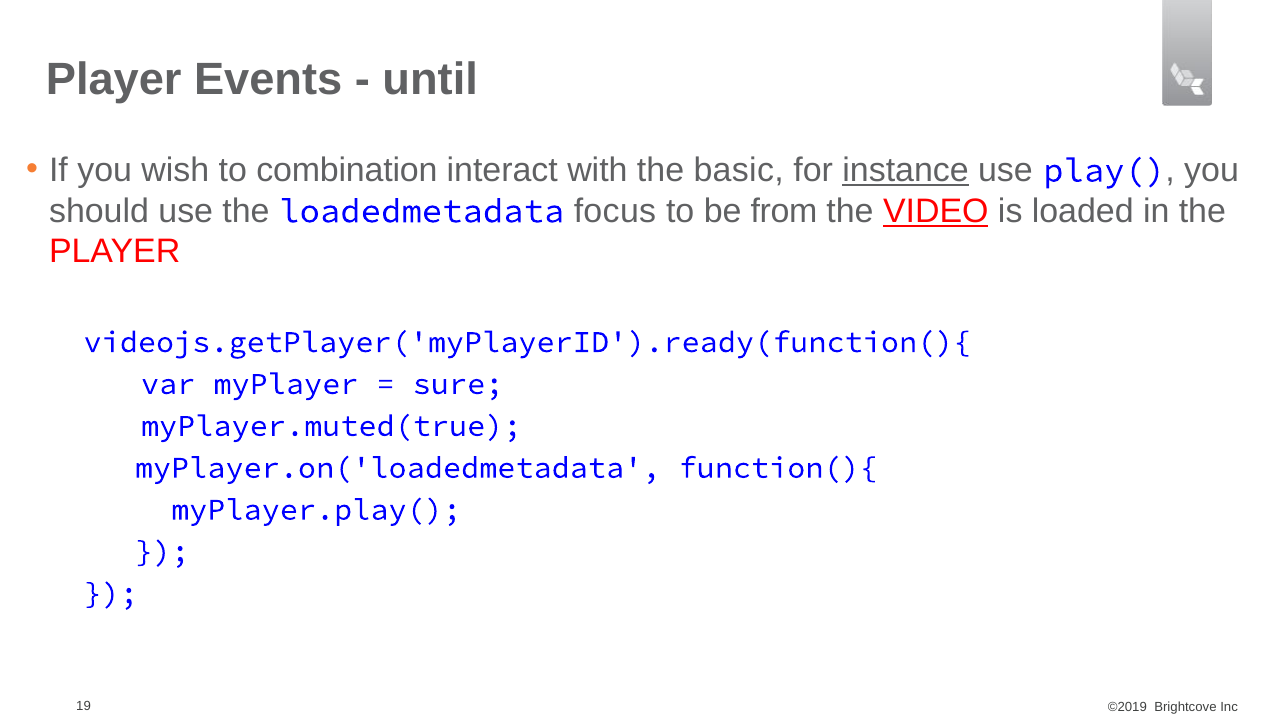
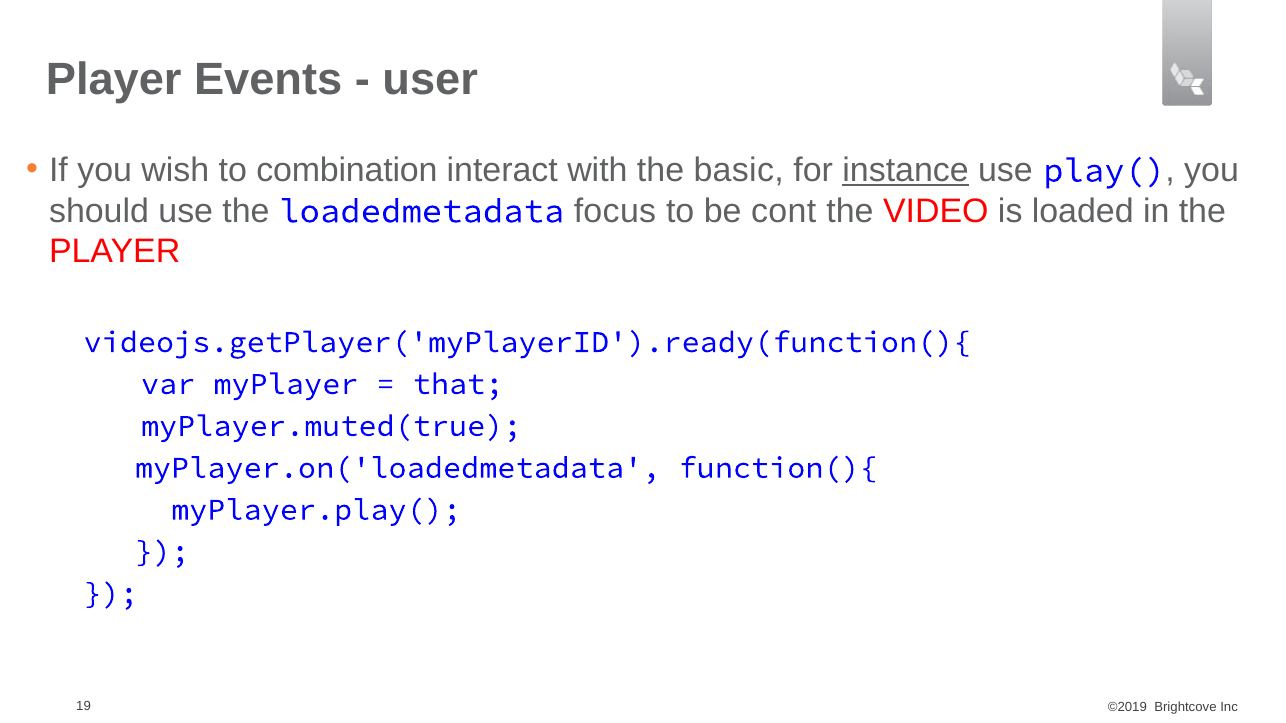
until: until -> user (430, 79)
from: from -> cont (784, 211)
VIDEO underline: present -> none (936, 211)
sure: sure -> that (458, 384)
